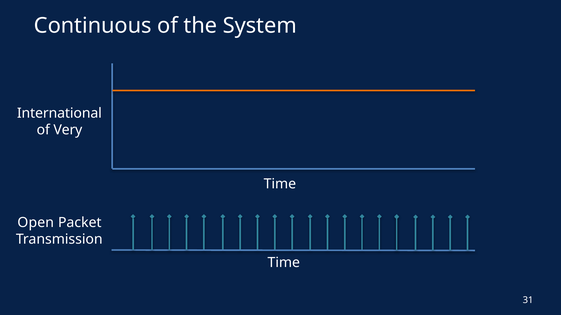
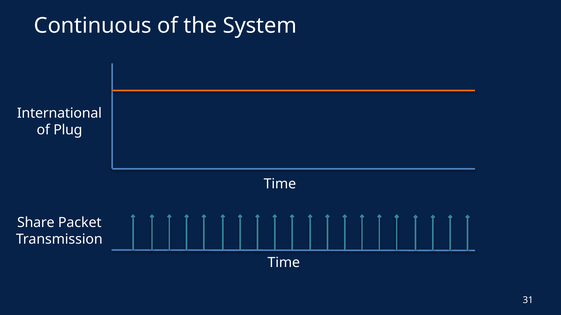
Very: Very -> Plug (68, 130)
Open: Open -> Share (36, 223)
